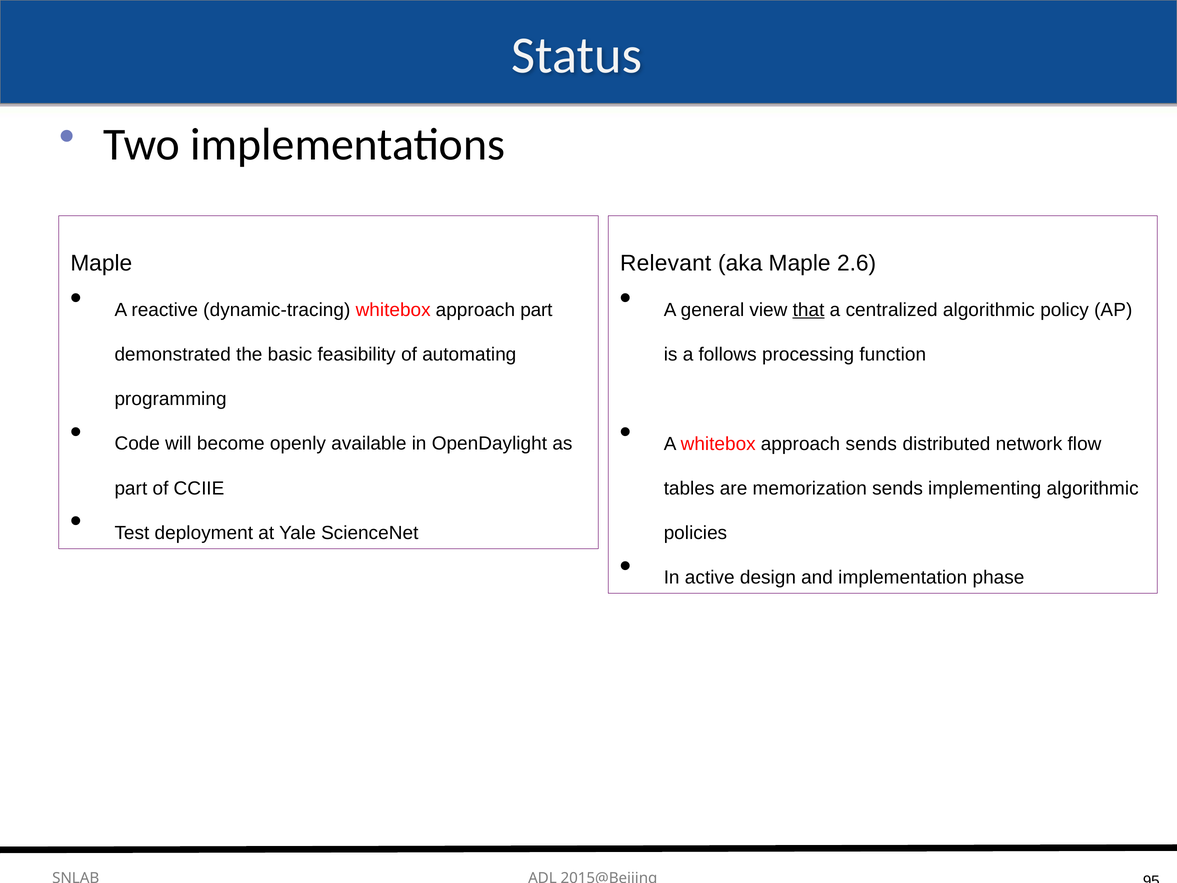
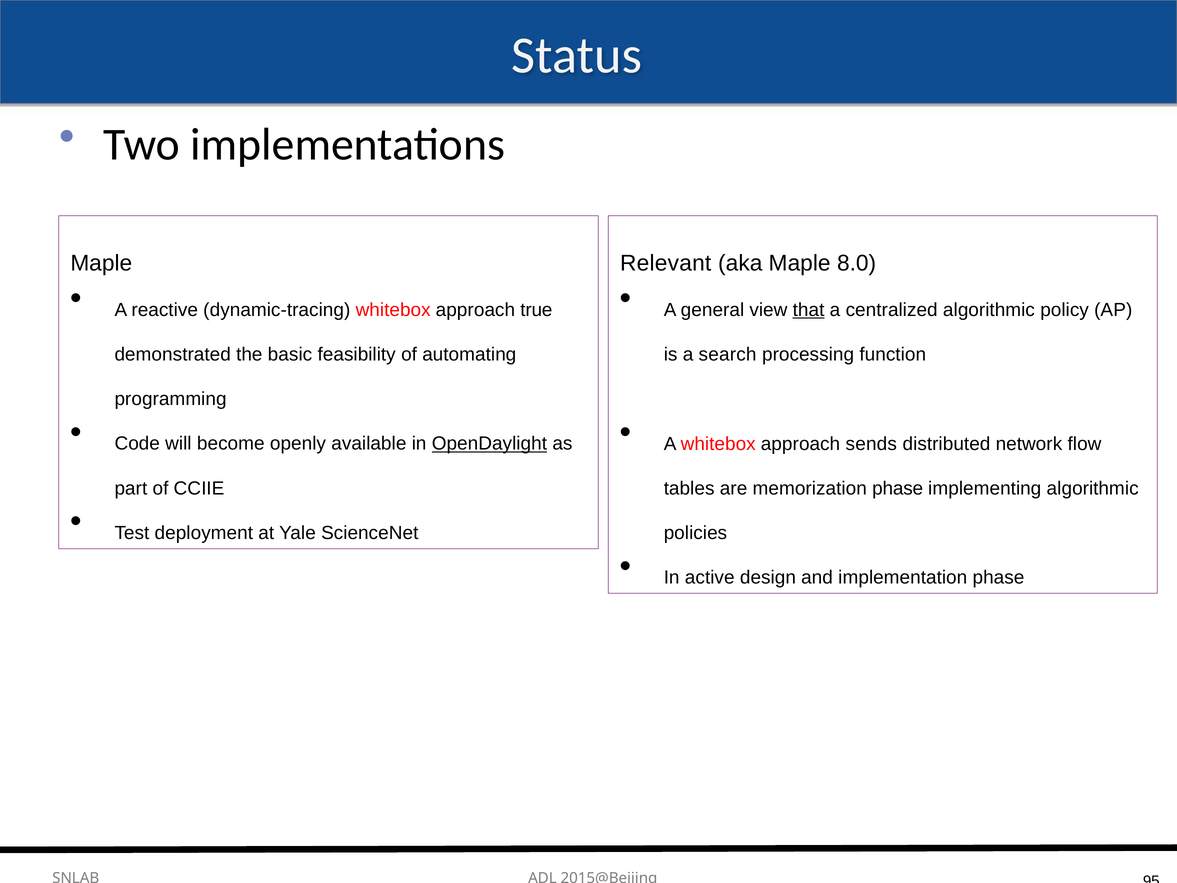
2.6: 2.6 -> 8.0 (857, 263)
approach part: part -> true (536, 310)
follows: follows -> search (728, 354)
OpenDaylight underline: none -> present (489, 444)
memorization sends: sends -> phase (898, 488)
